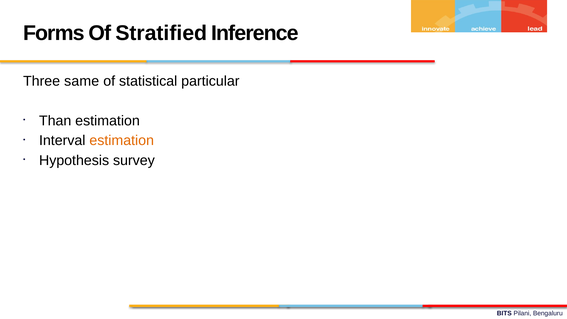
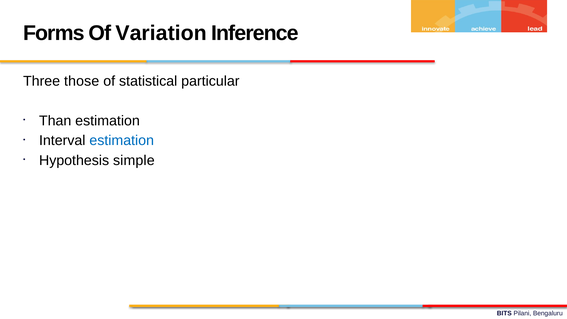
Stratified: Stratified -> Variation (161, 33)
same: same -> those (82, 81)
estimation colour: orange -> blue (122, 141)
survey: survey -> simple (134, 160)
